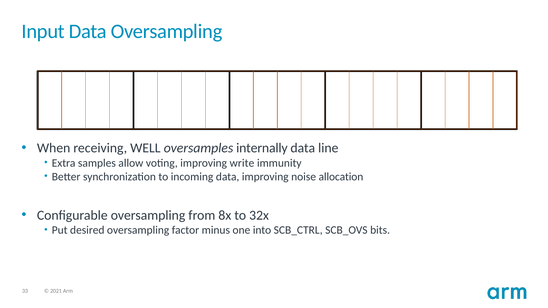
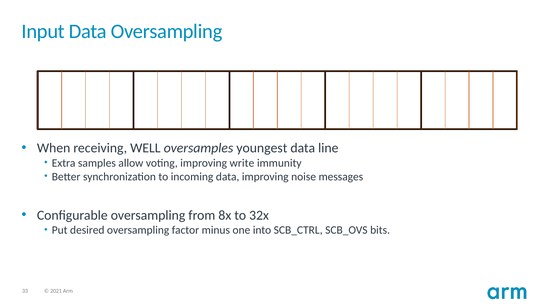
internally: internally -> youngest (262, 148)
allocation: allocation -> messages (341, 177)
